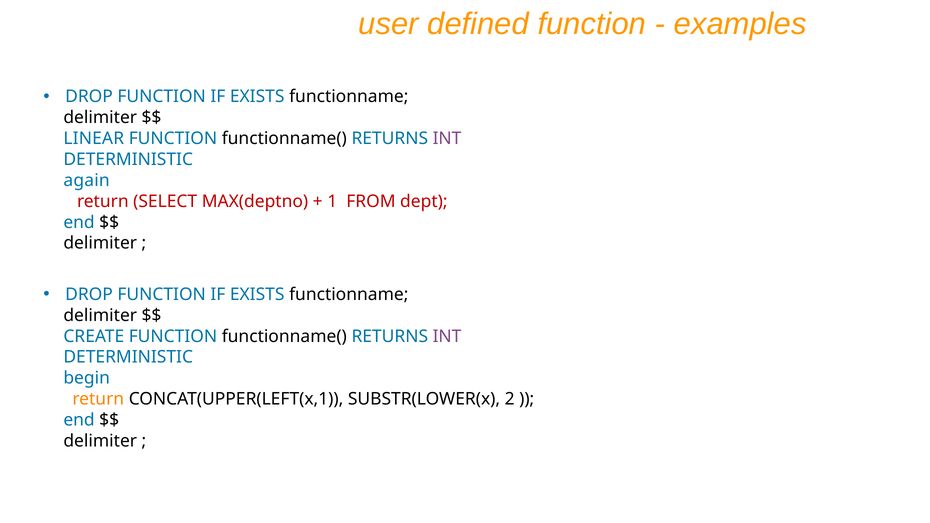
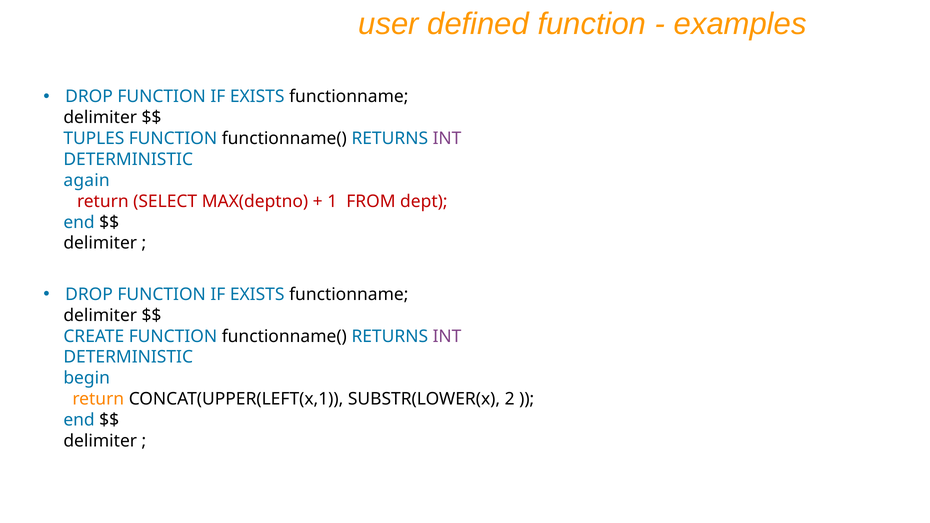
LINEAR: LINEAR -> TUPLES (94, 139)
